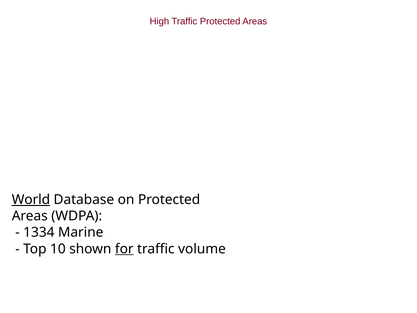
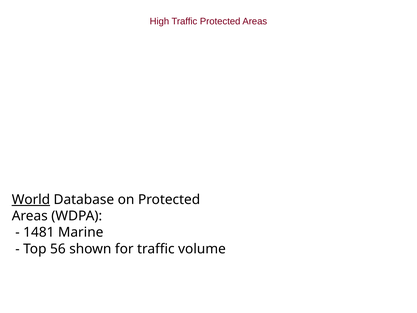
1334: 1334 -> 1481 (39, 232)
10: 10 -> 56 (58, 249)
for underline: present -> none (124, 249)
